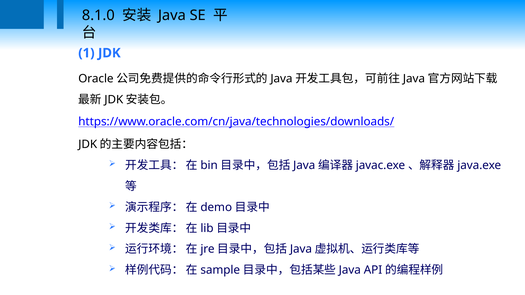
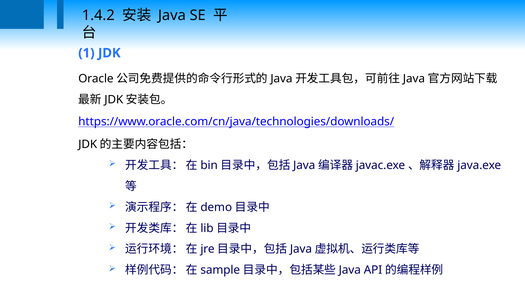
8.1.0: 8.1.0 -> 1.4.2 (98, 15)
